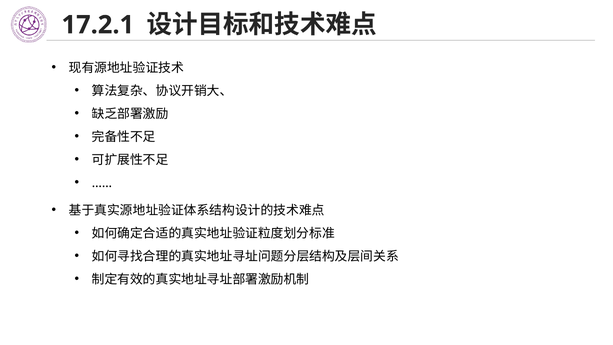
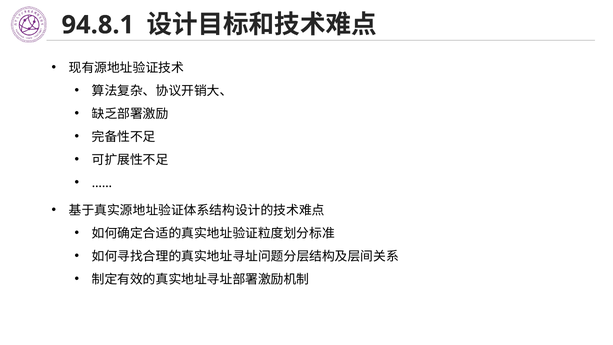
17.2.1: 17.2.1 -> 94.8.1 (98, 25)
